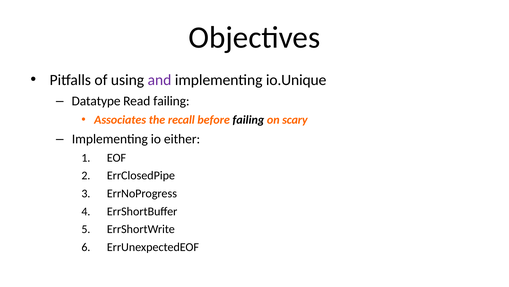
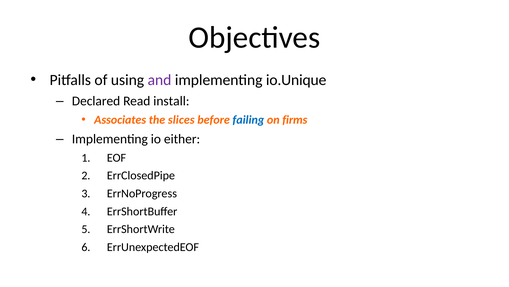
Datatype: Datatype -> Declared (96, 101)
Read failing: failing -> install (171, 101)
recall: recall -> slices (181, 120)
failing colour: black -> blue (248, 120)
scary: scary -> firms (295, 120)
